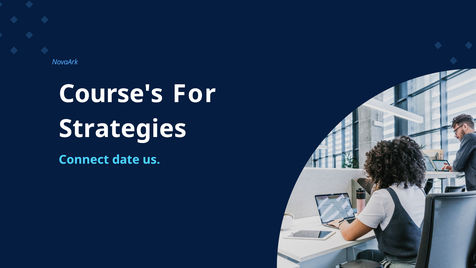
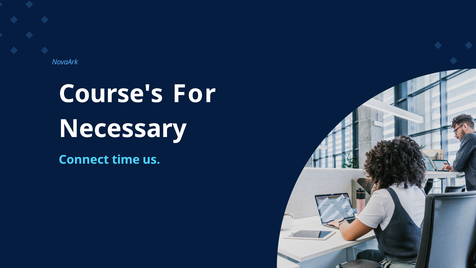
Strategies: Strategies -> Necessary (123, 129)
date: date -> time (126, 160)
